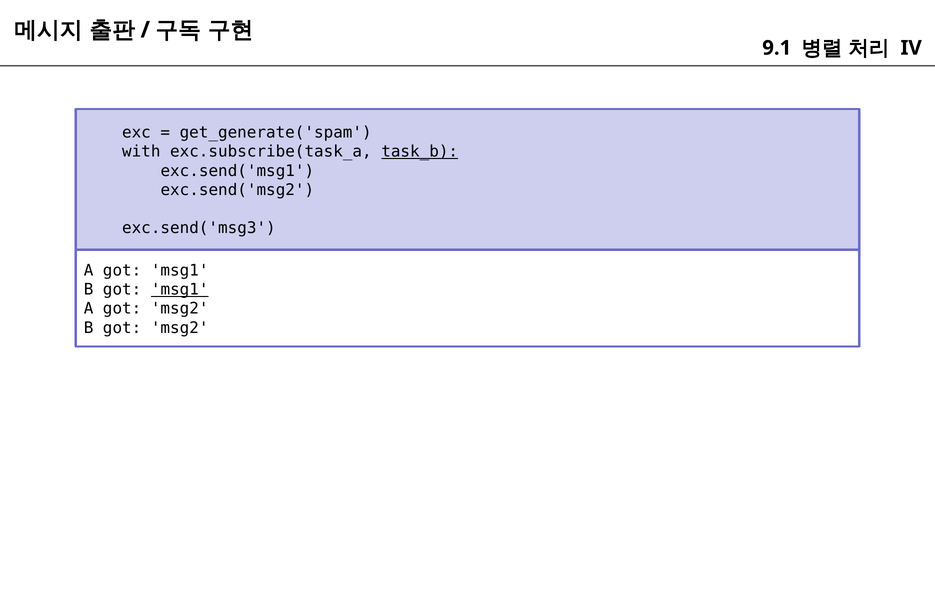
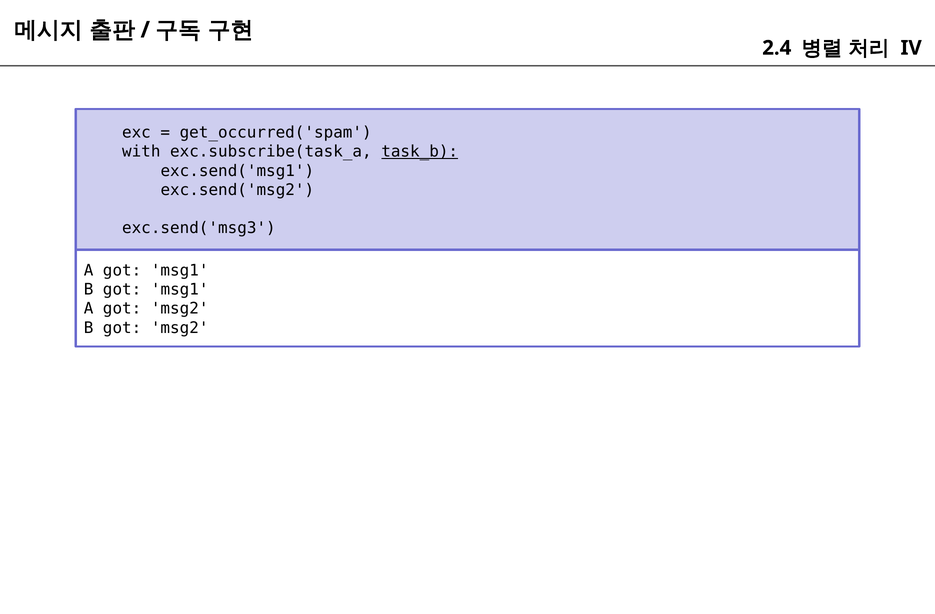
9.1: 9.1 -> 2.4 (777, 48)
get_generate('spam: get_generate('spam -> get_occurred('spam (276, 133)
msg1 underline: present -> none (180, 290)
